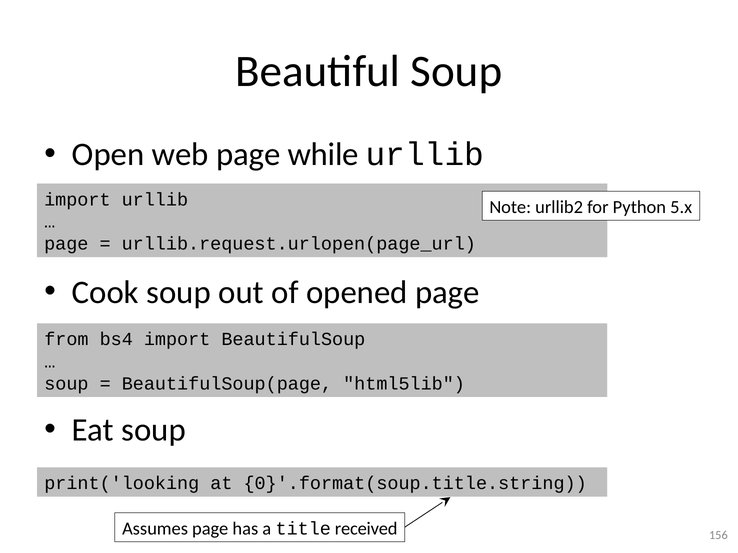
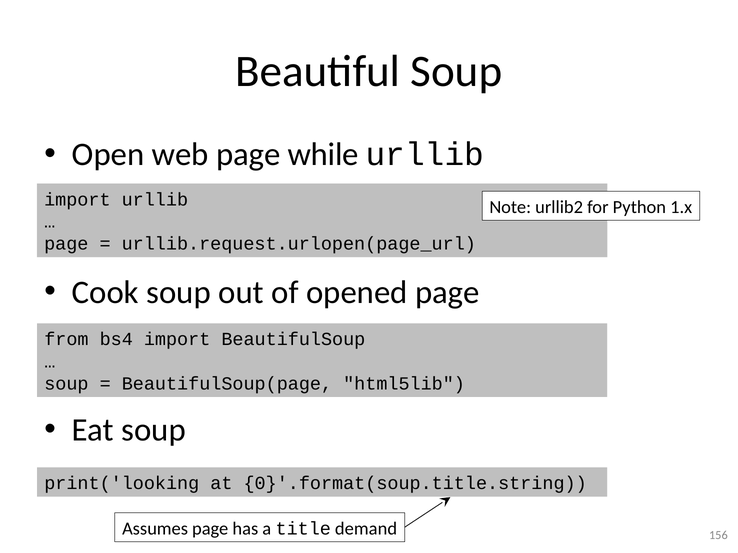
5.x: 5.x -> 1.x (681, 207)
received: received -> demand (366, 529)
